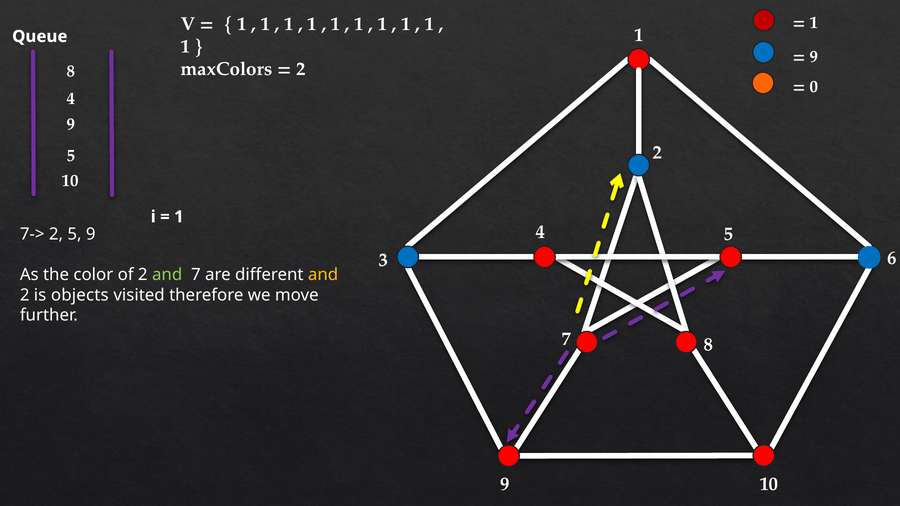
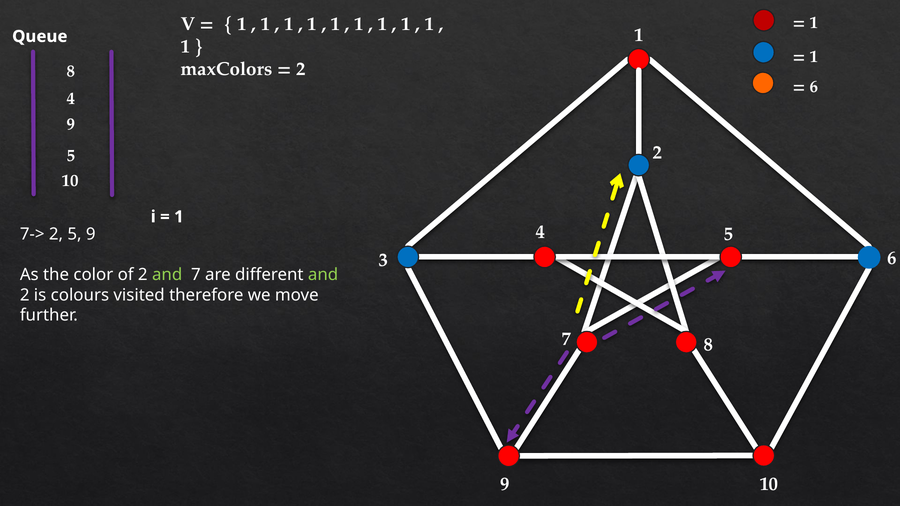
9: 9 -> 1 (814, 57)
0: 0 -> 6 (814, 87)
and colour: yellow -> light green (323, 275)
objects: objects -> colours (80, 295)
